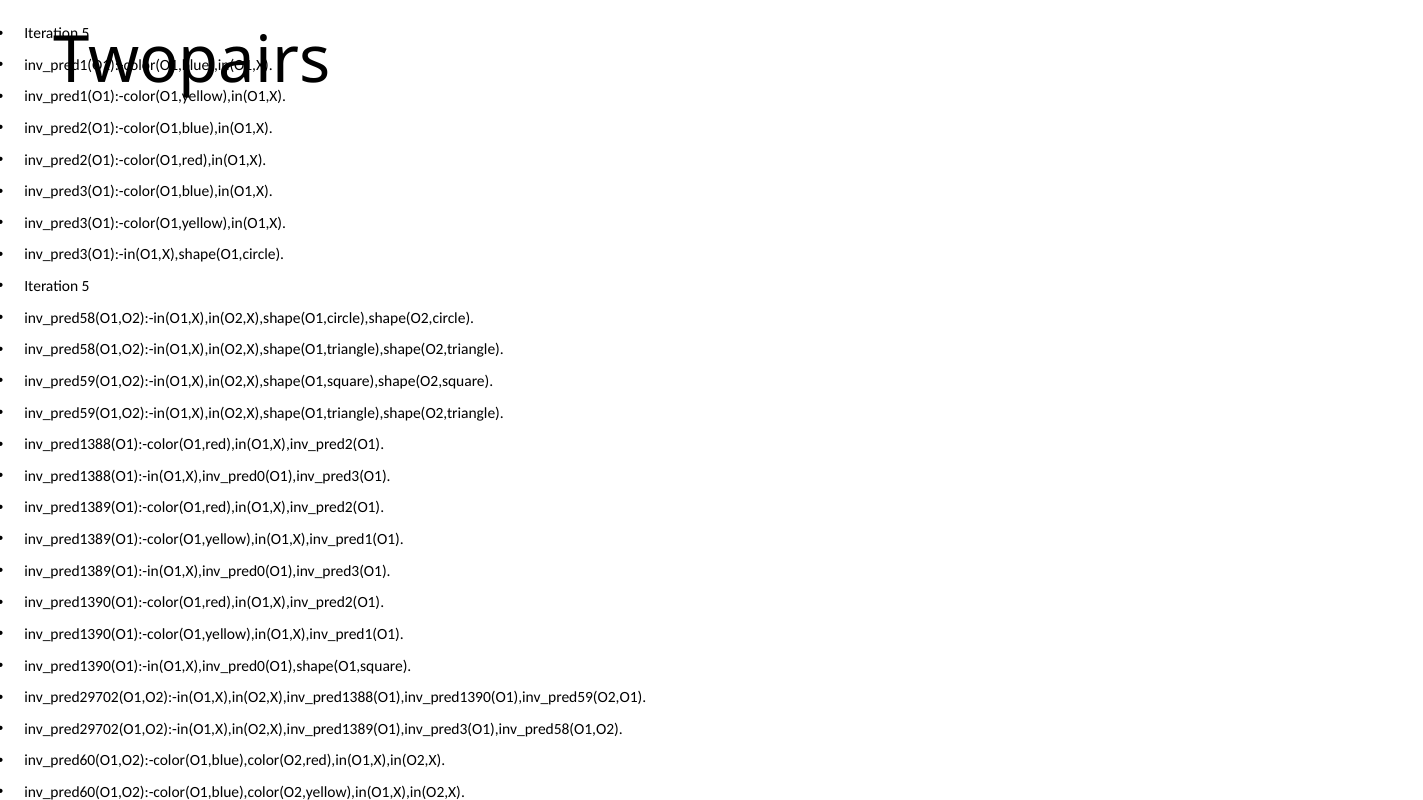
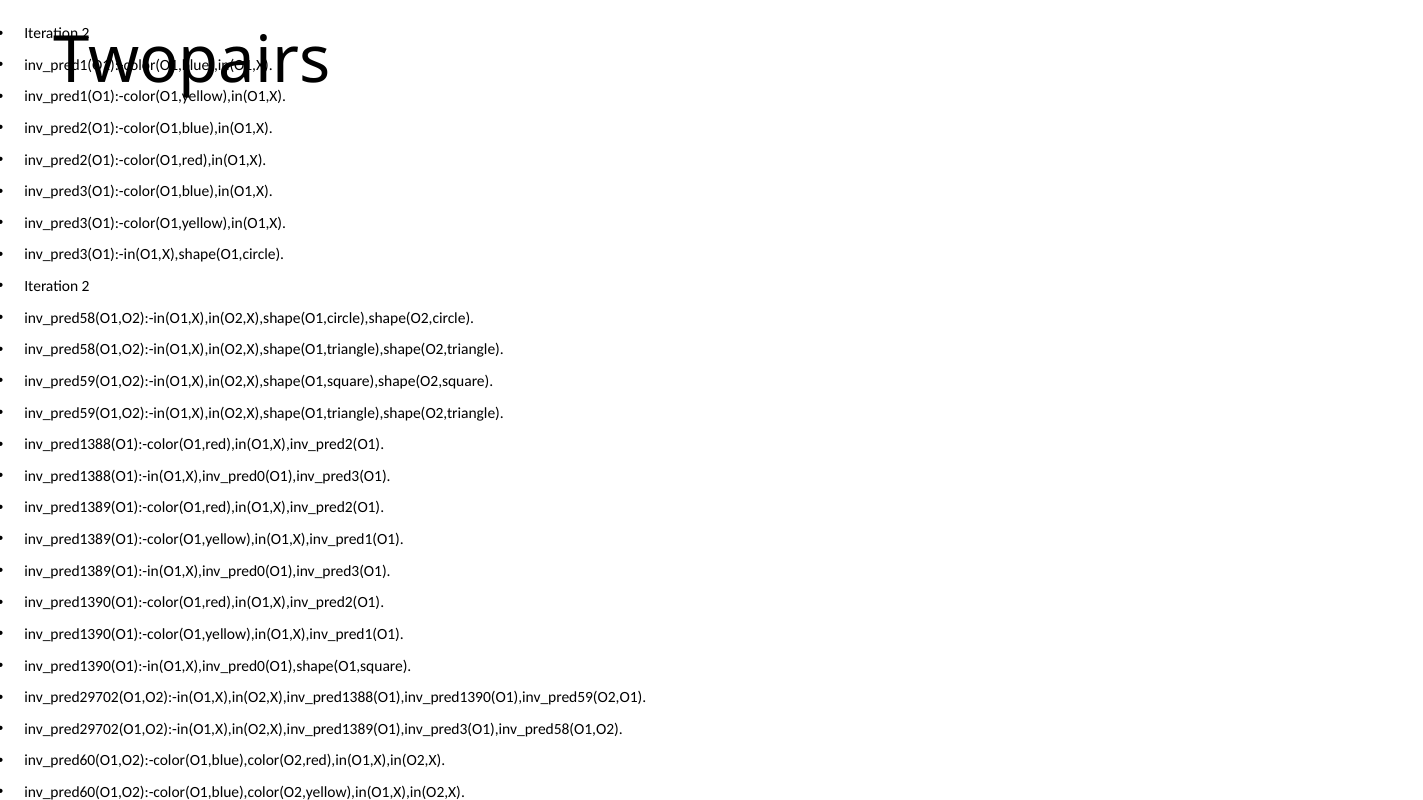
5: 5 -> 2 (86, 34)
5: 5 -> 2 (86, 287)
